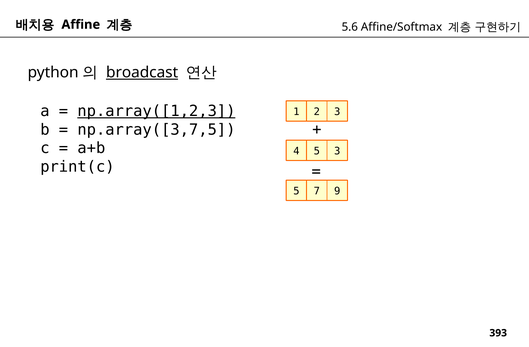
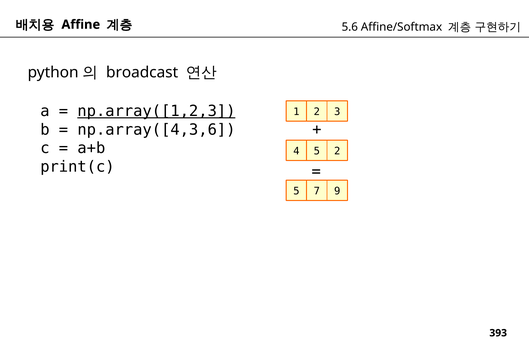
broadcast underline: present -> none (142, 73)
np.array([3,7,5: np.array([3,7,5 -> np.array([4,3,6 (156, 130)
5 3: 3 -> 2 (337, 151)
